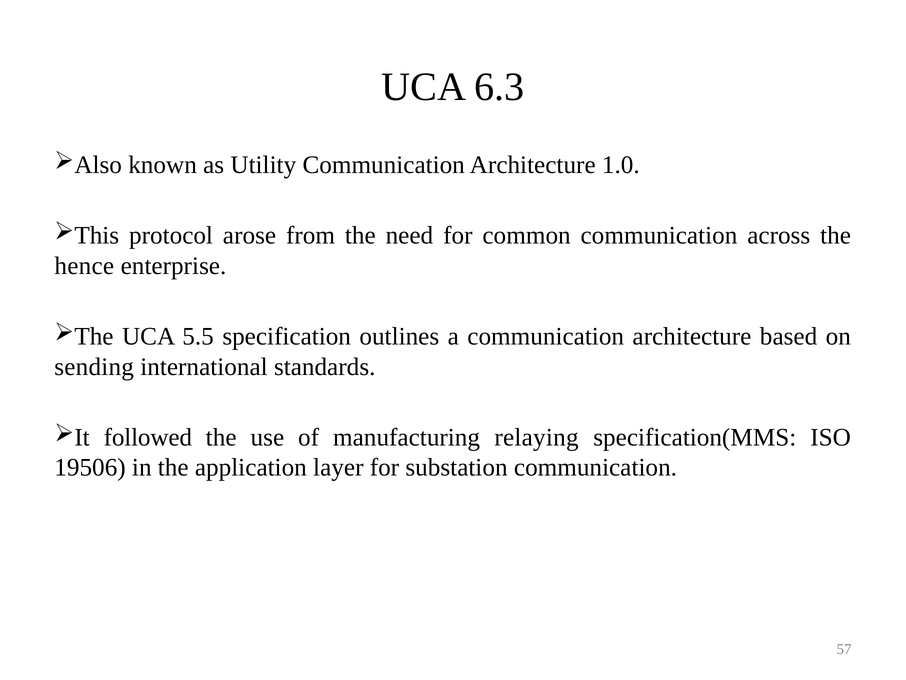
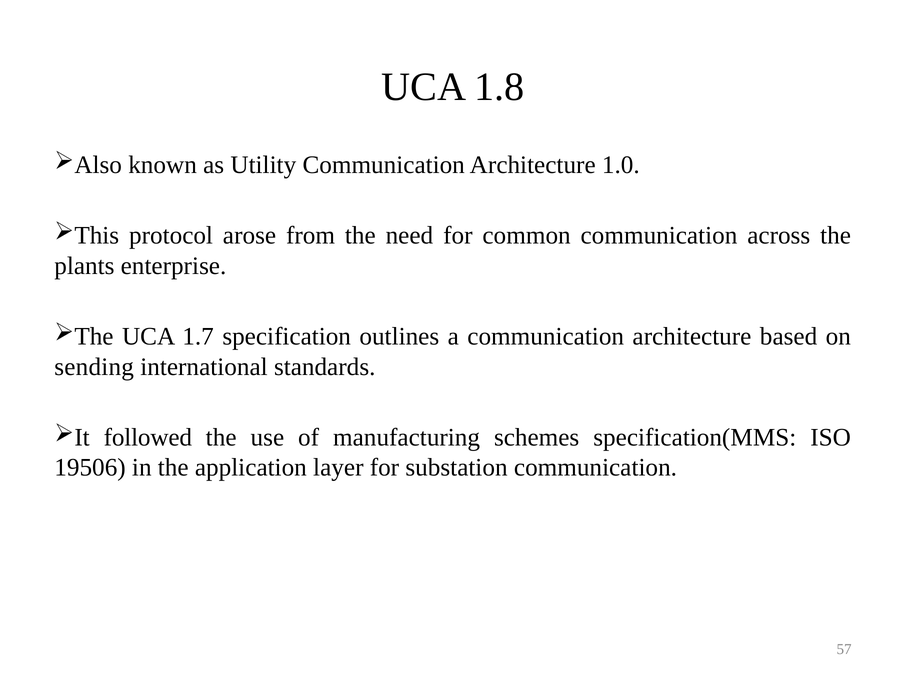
6.3: 6.3 -> 1.8 (499, 87)
hence: hence -> plants (84, 266)
5.5: 5.5 -> 1.7 (198, 336)
relaying: relaying -> schemes (537, 437)
